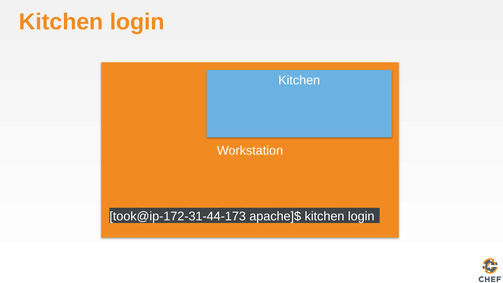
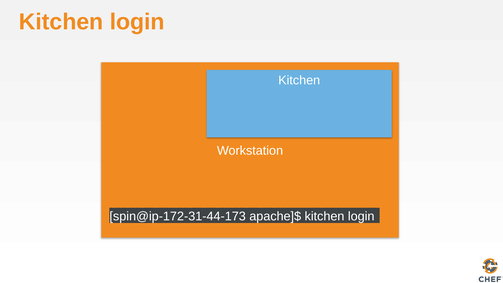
took@ip-172-31-44-173: took@ip-172-31-44-173 -> spin@ip-172-31-44-173 (178, 216)
